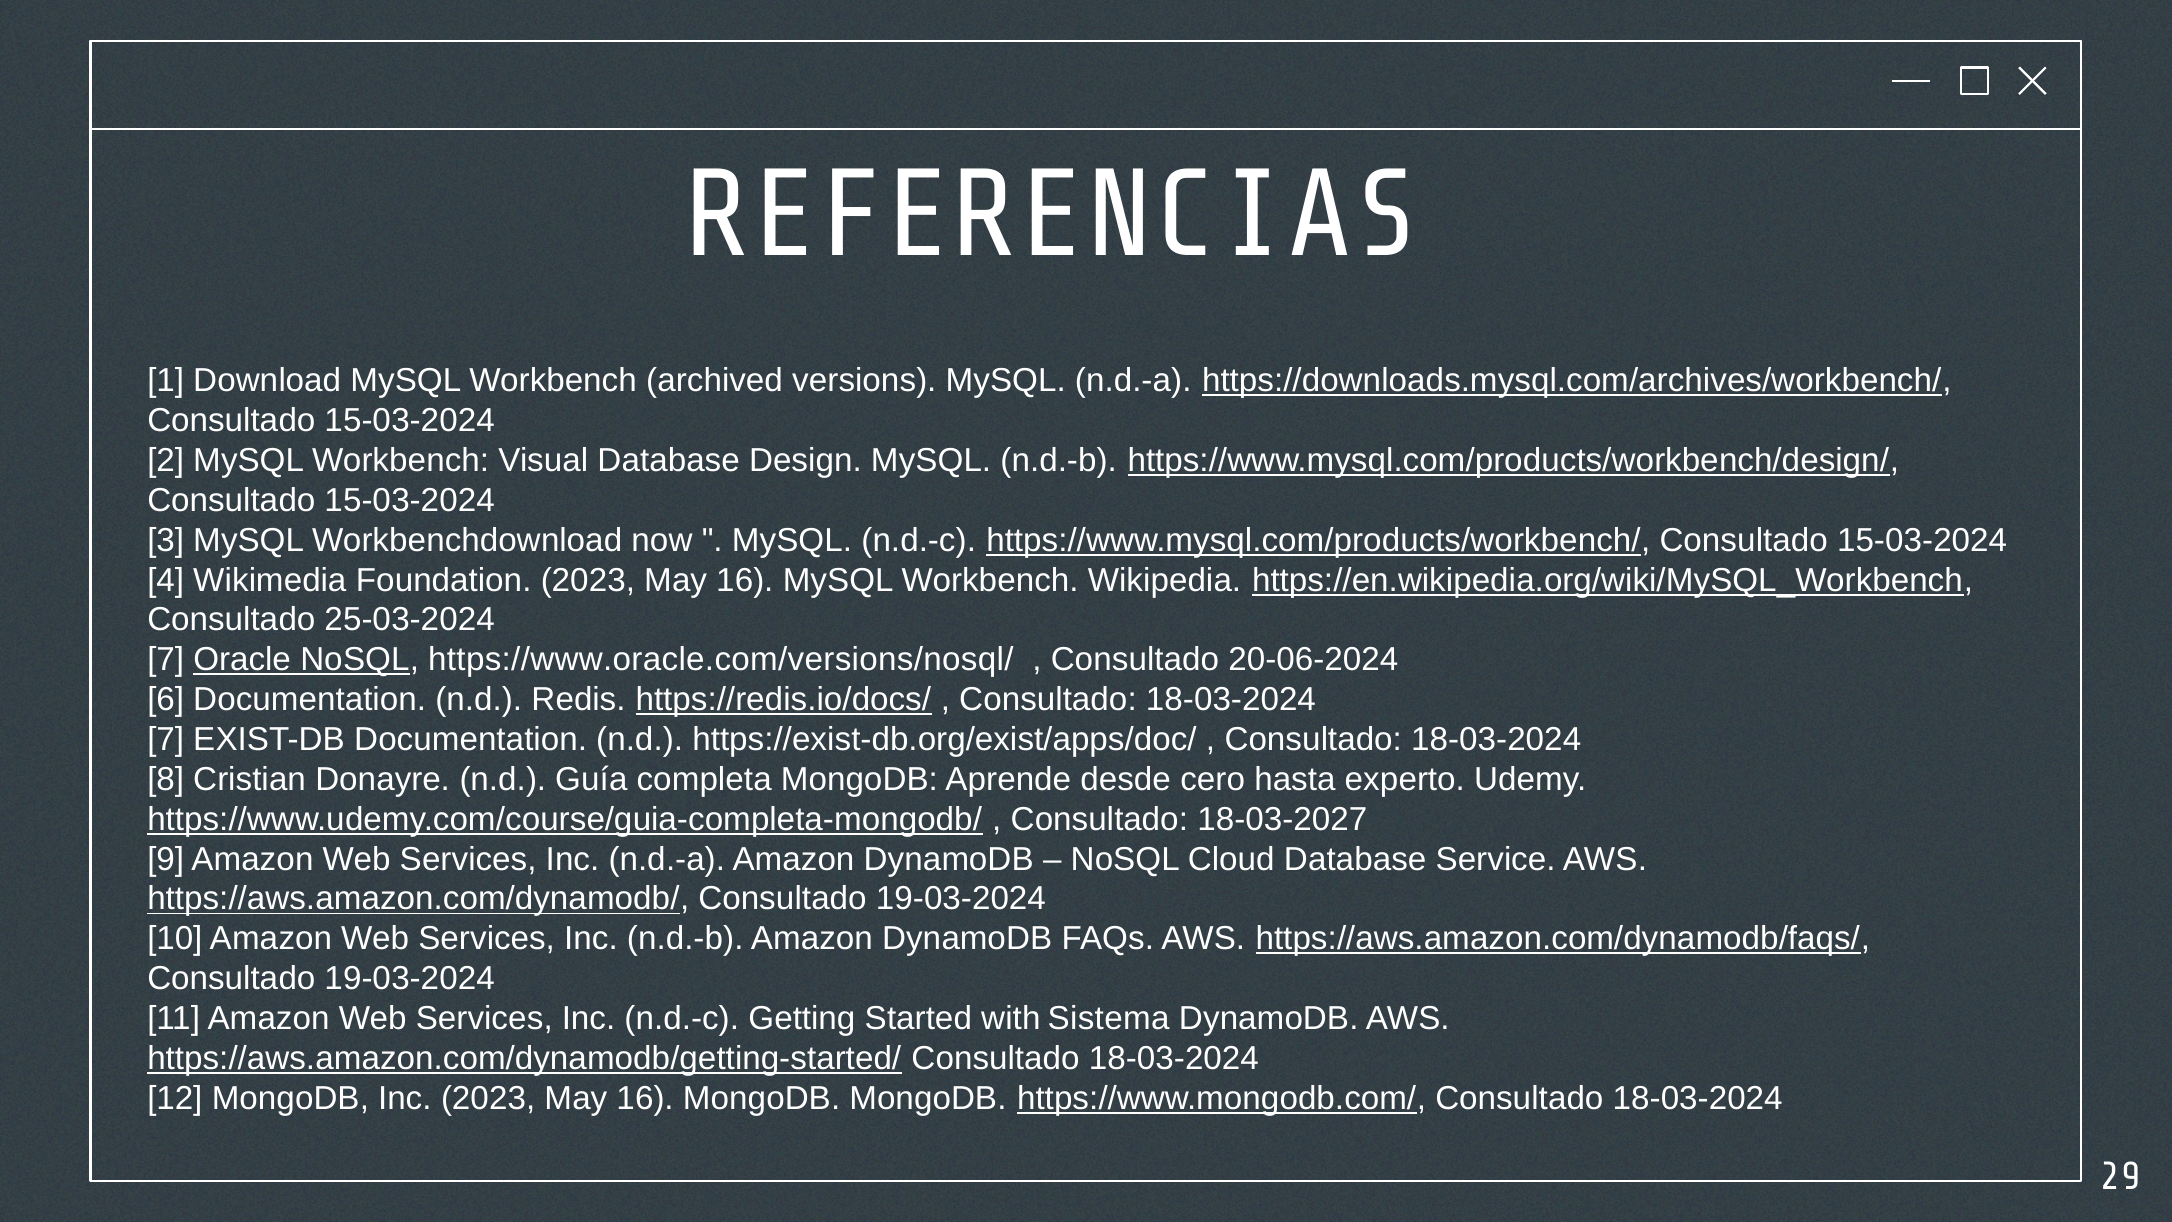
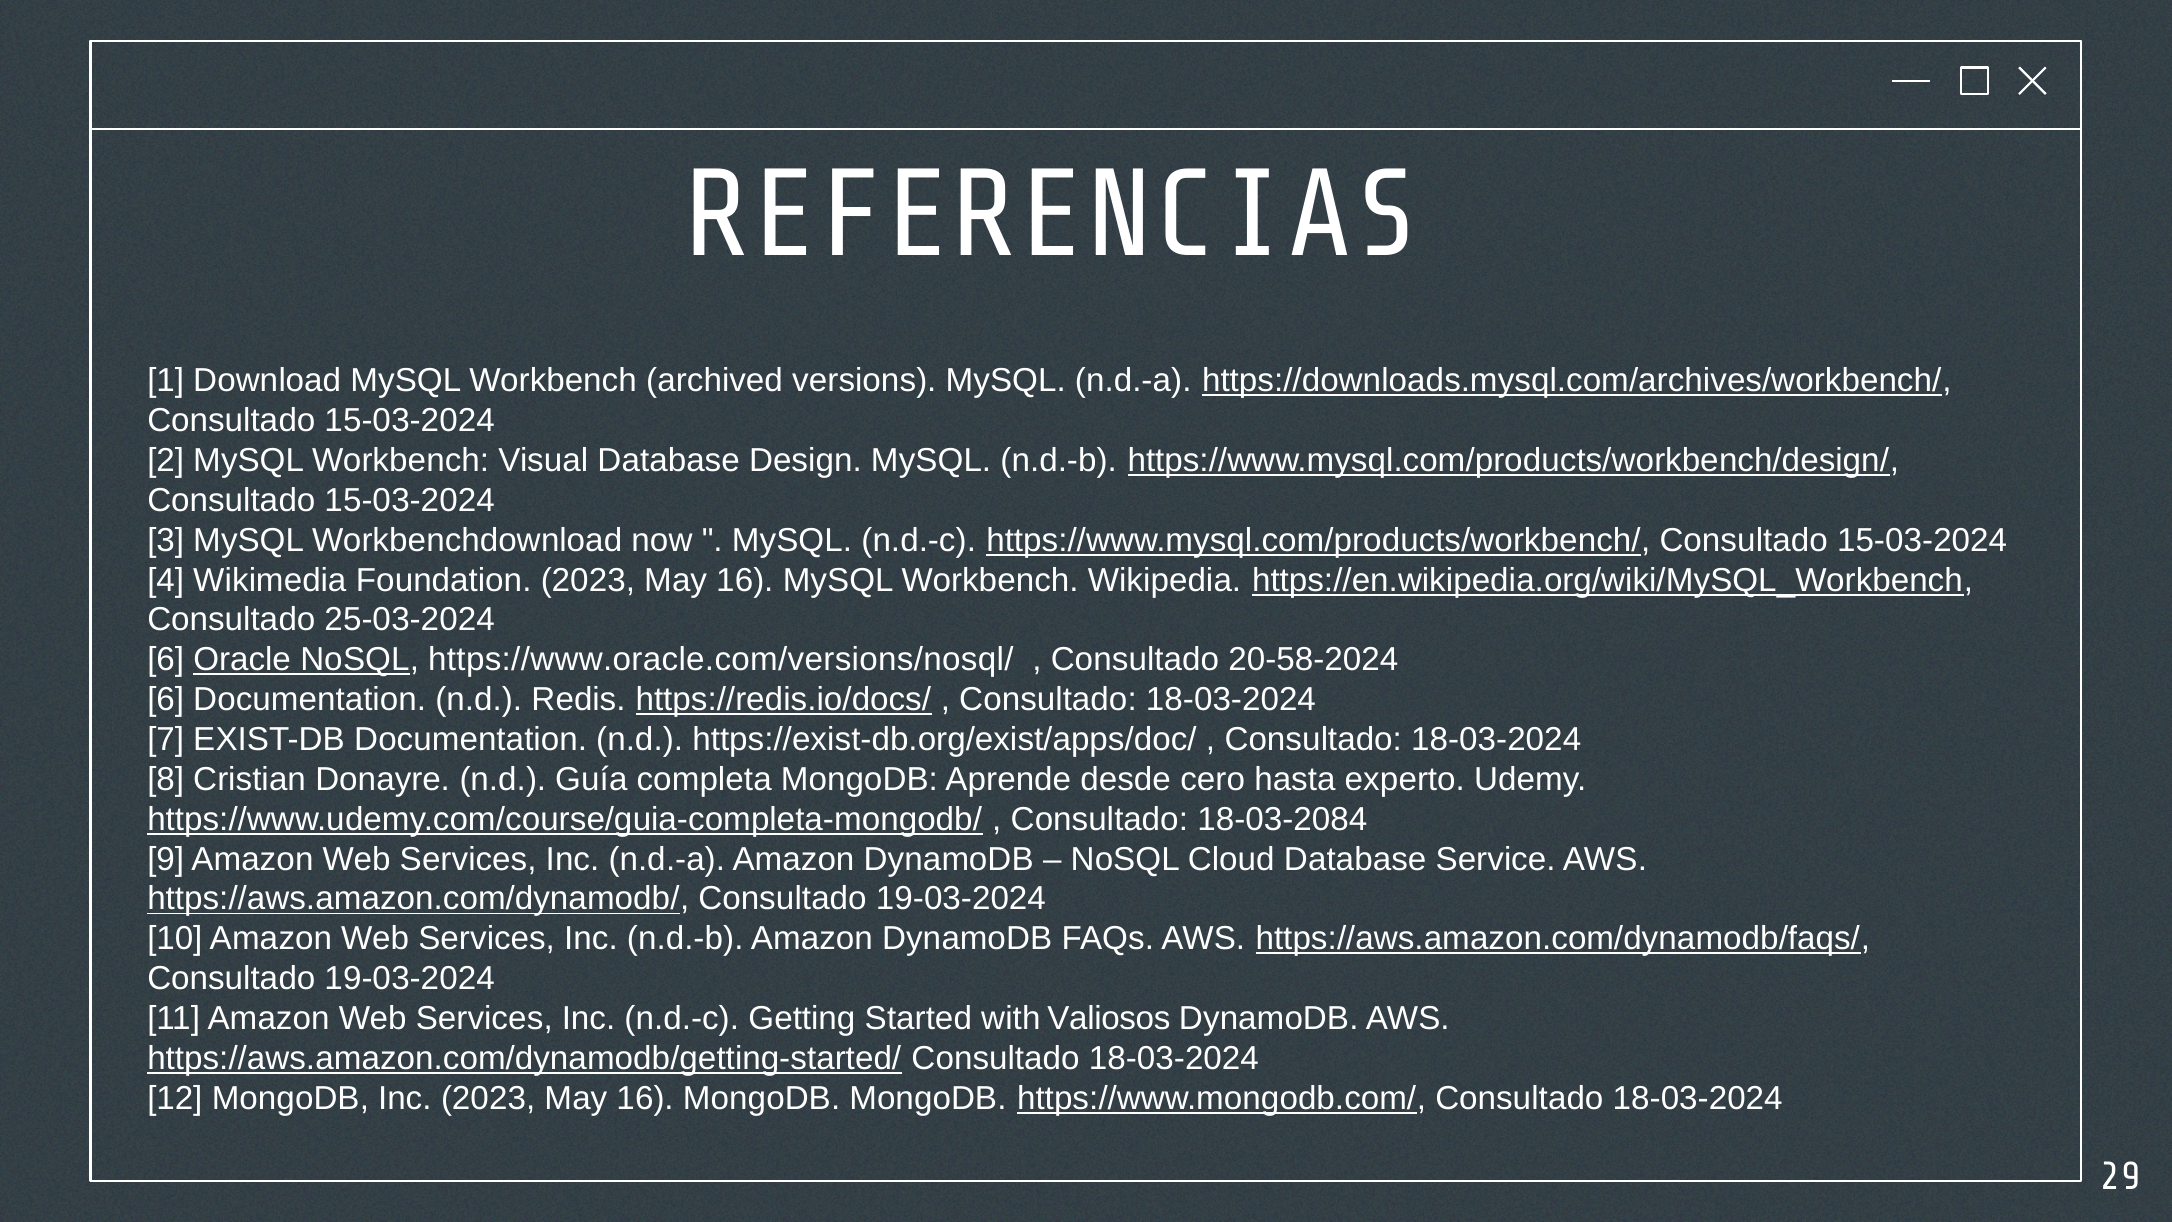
7: 7 -> 6 (166, 660)
20-06-2024: 20-06-2024 -> 20-58-2024 (1313, 660)
18-03-2027: 18-03-2027 -> 18-03-2084 (1282, 819)
Sistema: Sistema -> Valiosos (1109, 1018)
